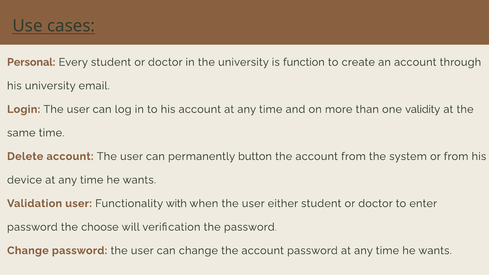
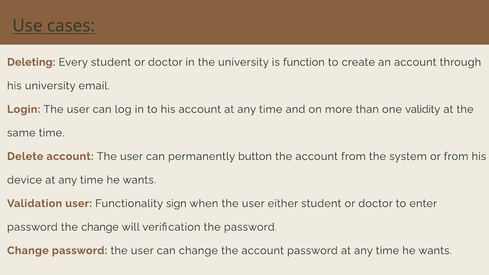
Personal: Personal -> Deleting (31, 62)
with: with -> sign (176, 204)
the choose: choose -> change (100, 227)
